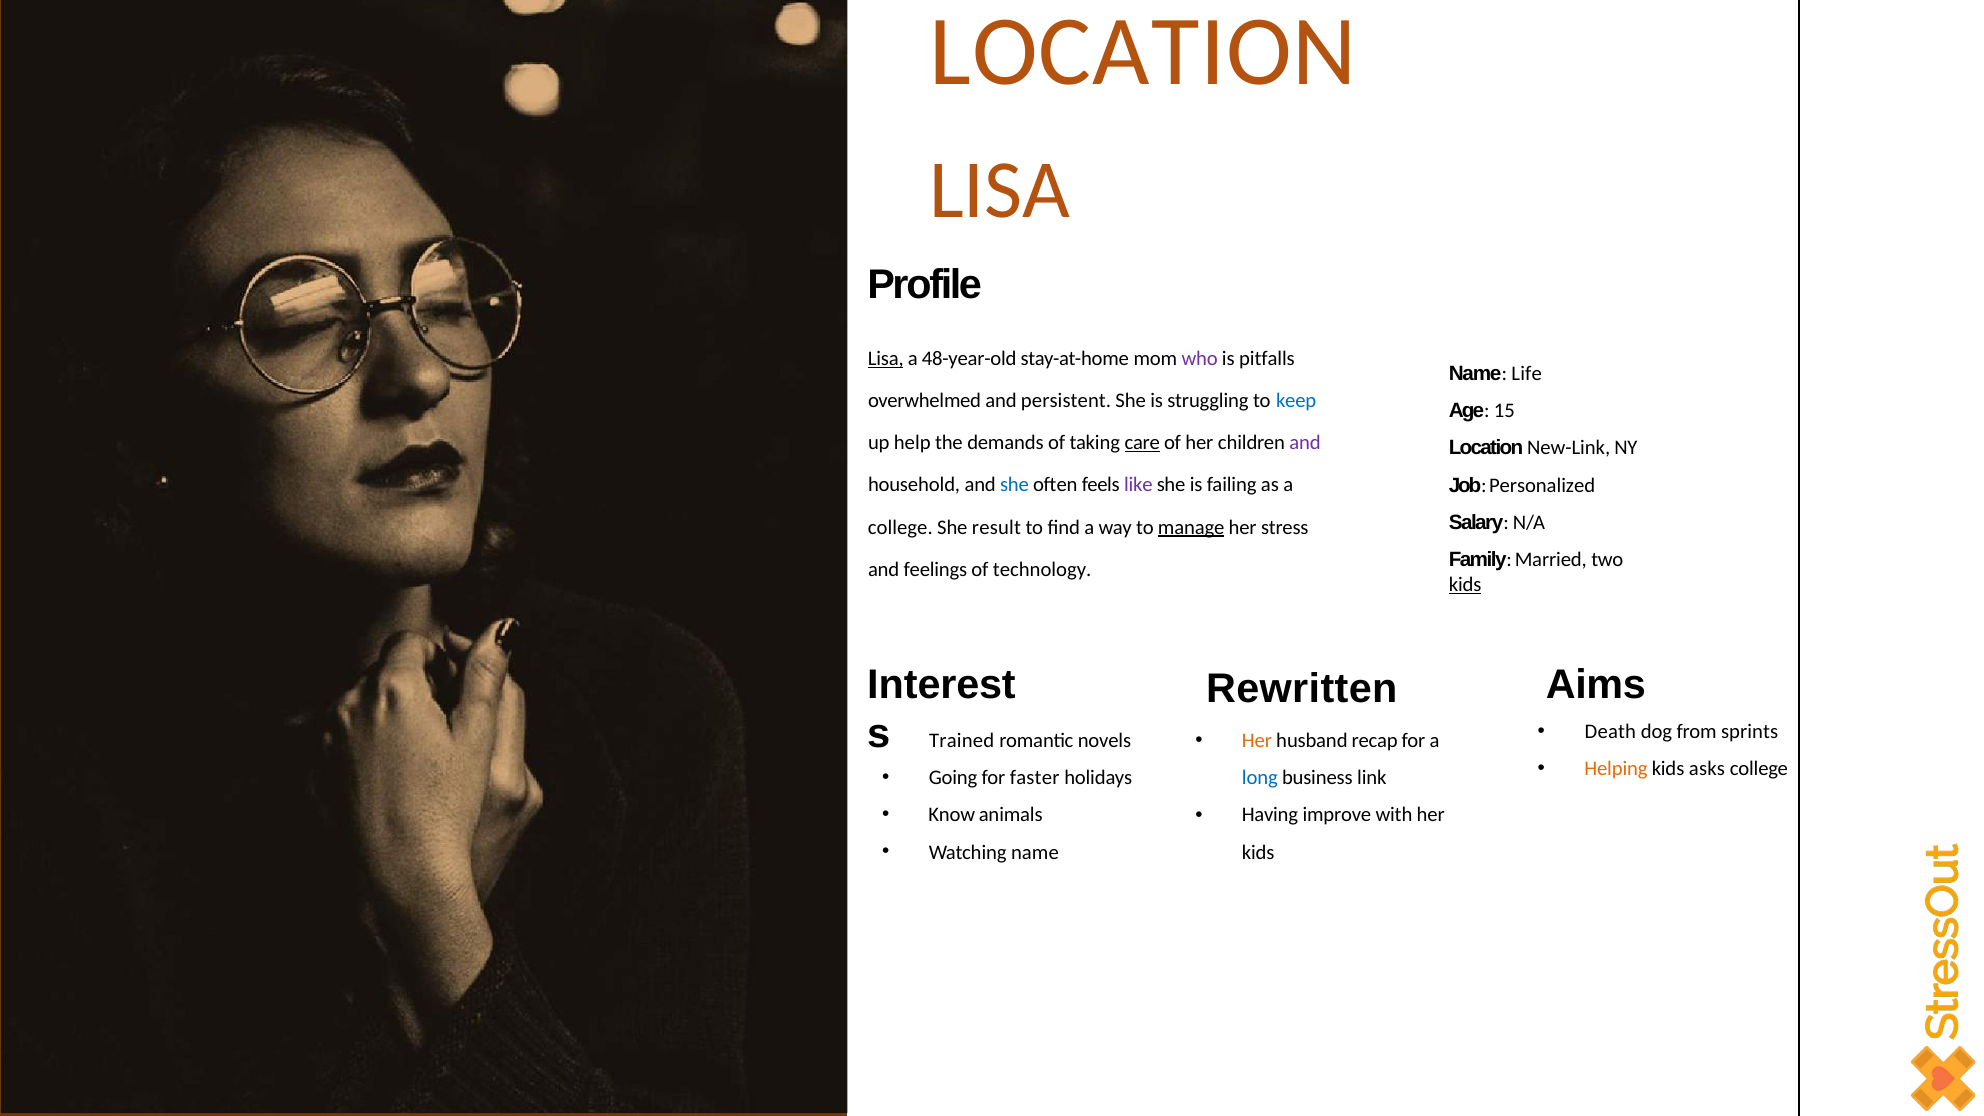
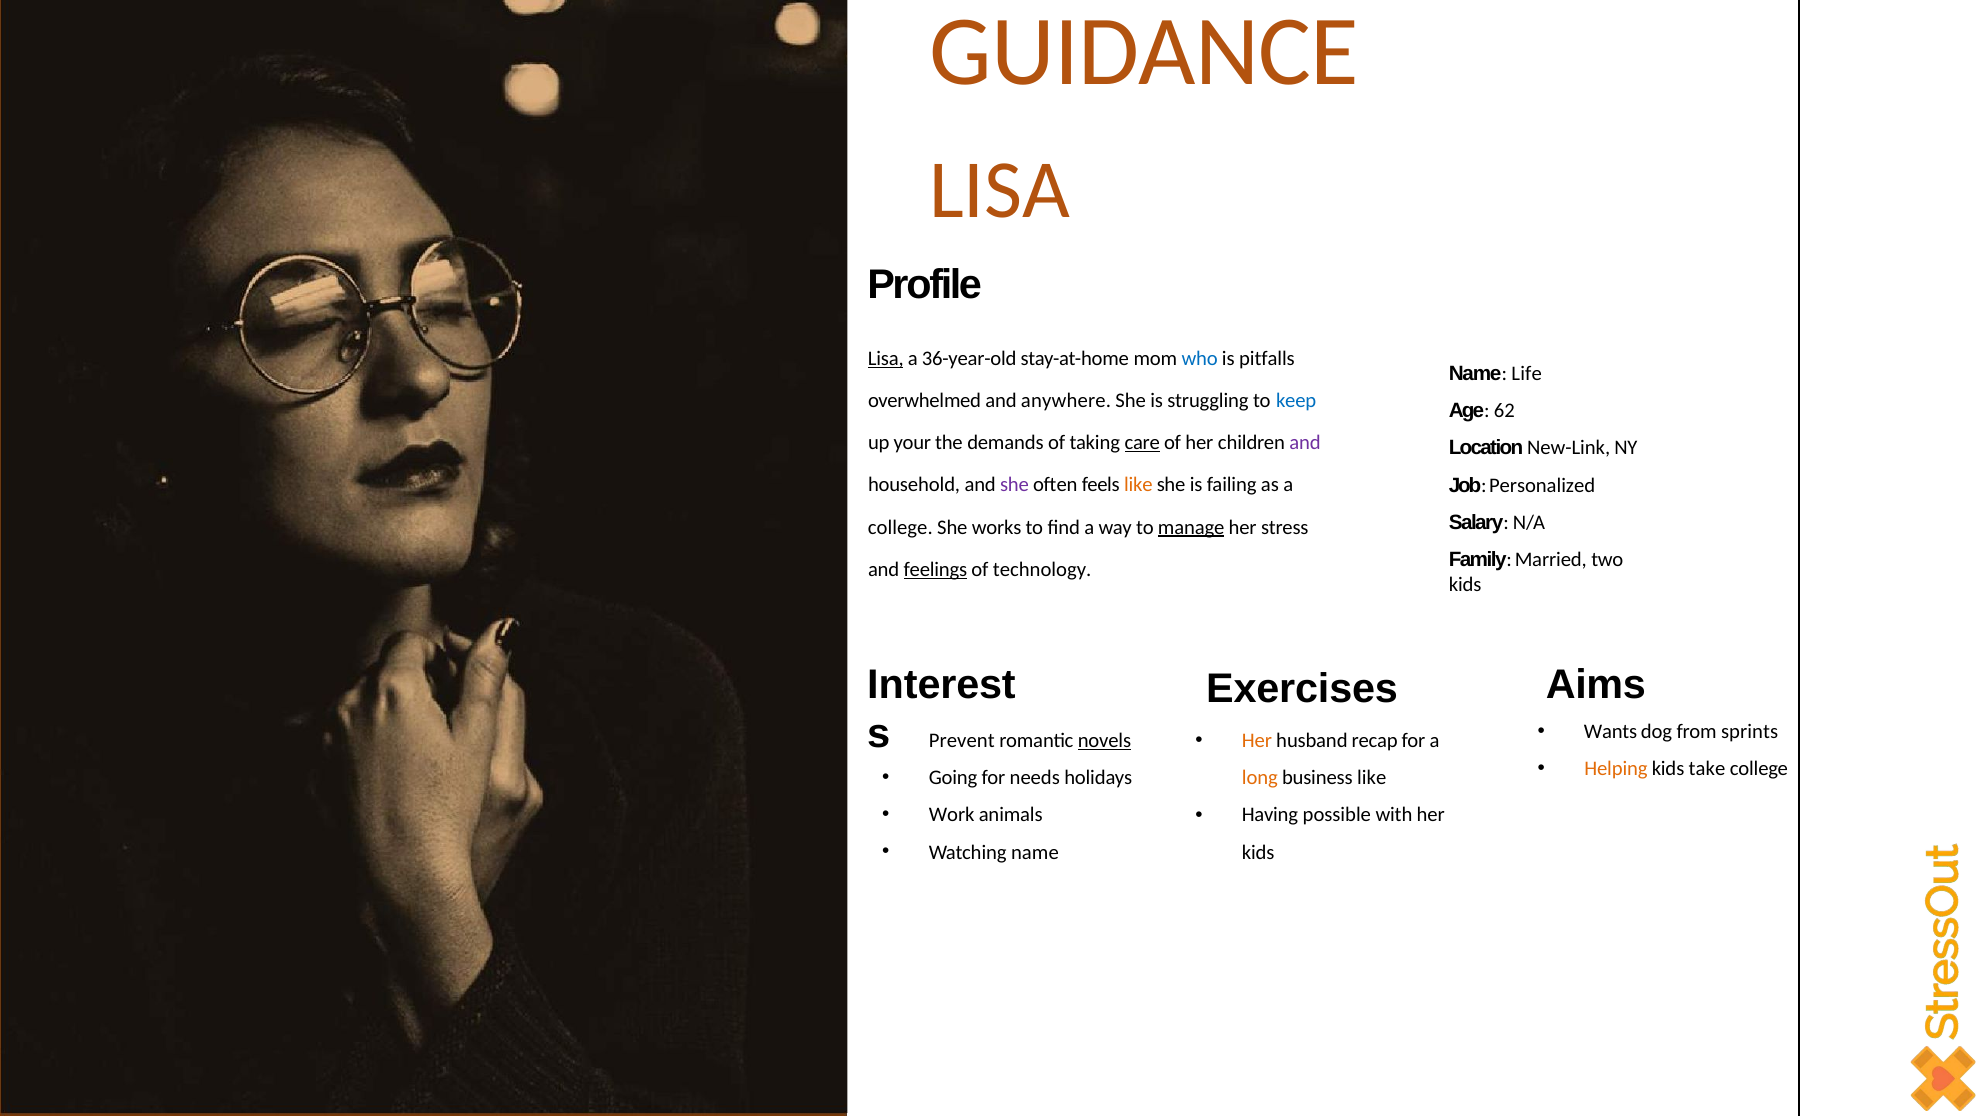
LOCATION: LOCATION -> GUIDANCE (1144, 52)
48-year-old: 48-year-old -> 36-year-old (969, 359)
who colour: purple -> blue (1200, 359)
persistent: persistent -> anywhere (1066, 401)
15: 15 -> 62 (1504, 411)
help: help -> your (912, 443)
she colour: blue -> purple (1014, 485)
like colour: purple -> orange (1138, 485)
result: result -> works (997, 527)
feelings underline: none -> present (935, 569)
kids underline: present -> none (1465, 585)
Rewritten: Rewritten -> Exercises (1302, 689)
Death: Death -> Wants (1611, 732)
Trained: Trained -> Prevent (962, 741)
novels underline: none -> present (1104, 741)
asks: asks -> take (1707, 769)
faster: faster -> needs (1035, 778)
long colour: blue -> orange (1260, 778)
business link: link -> like (1372, 778)
Know: Know -> Work (952, 815)
improve: improve -> possible (1337, 815)
